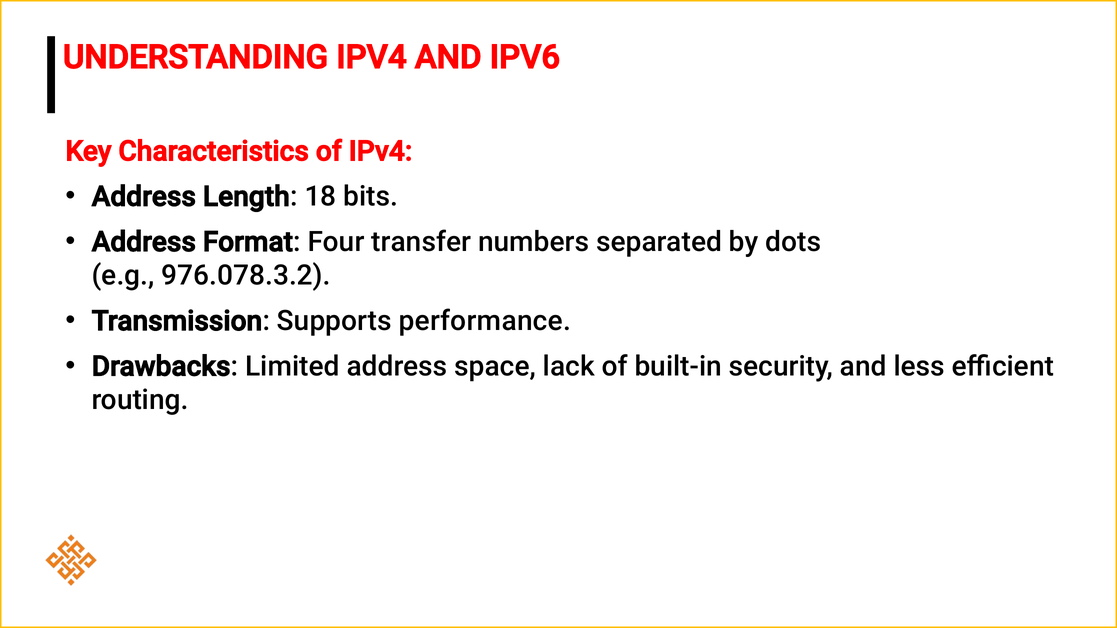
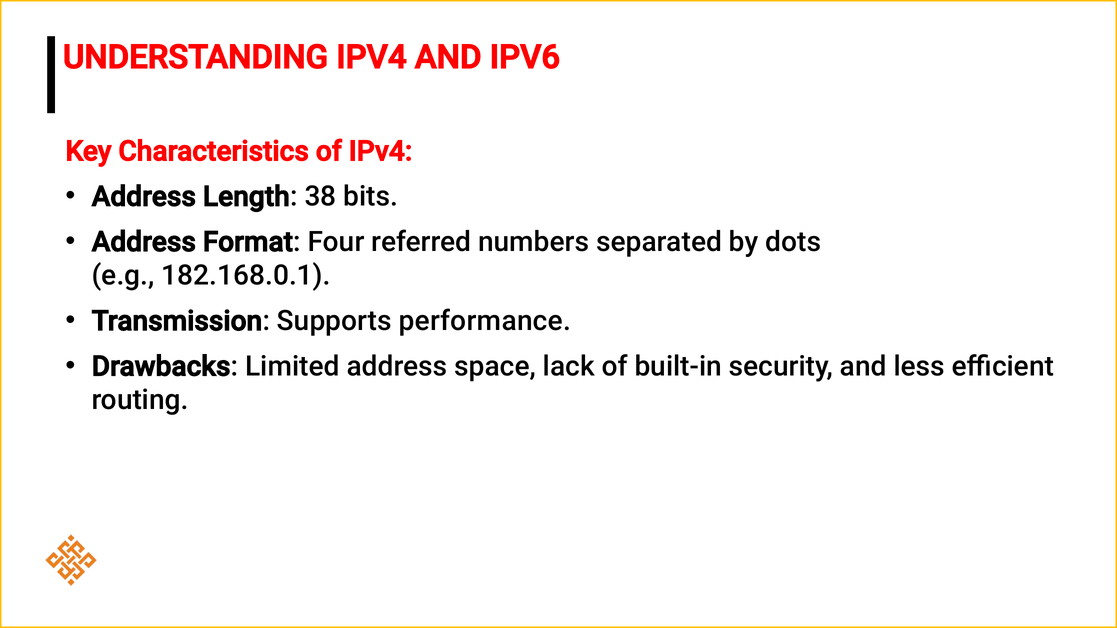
18: 18 -> 38 (320, 197)
transfer: transfer -> referred (421, 242)
976.078.3.2: 976.078.3.2 -> 182.168.0.1 (246, 276)
